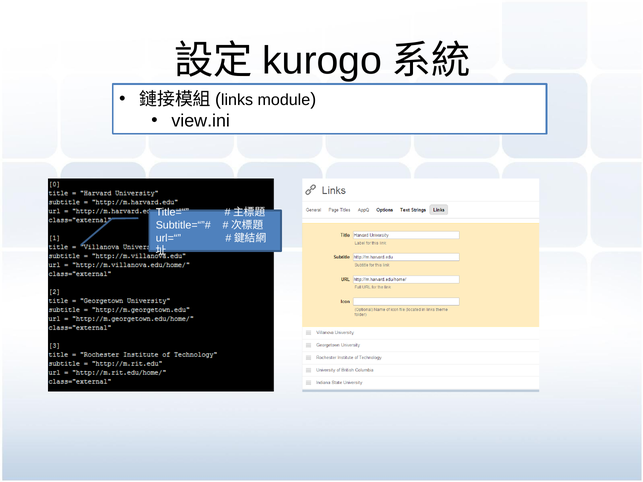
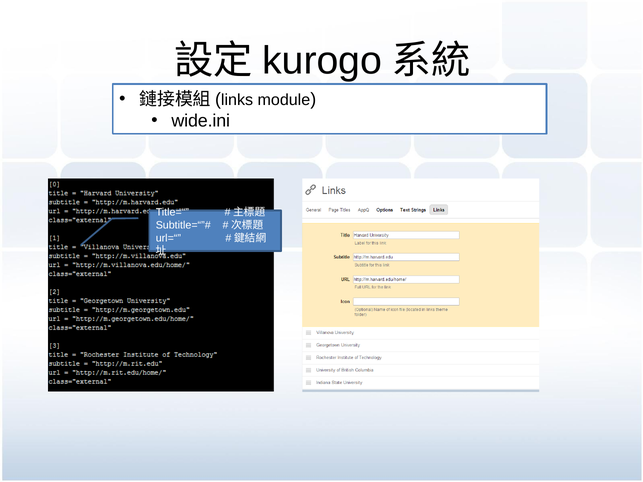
view.ini: view.ini -> wide.ini (201, 121)
